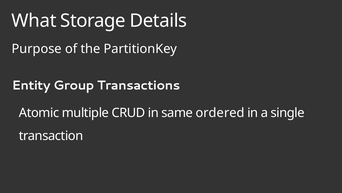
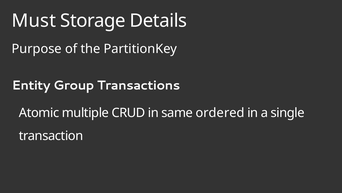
What: What -> Must (34, 21)
